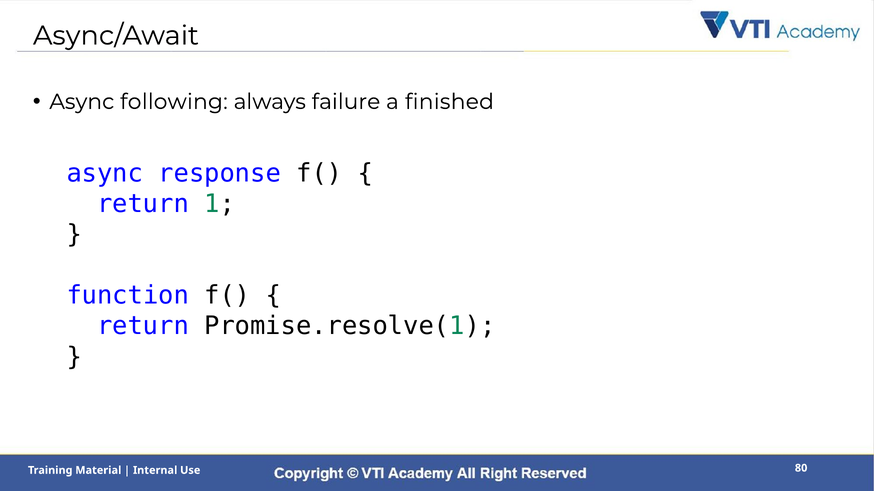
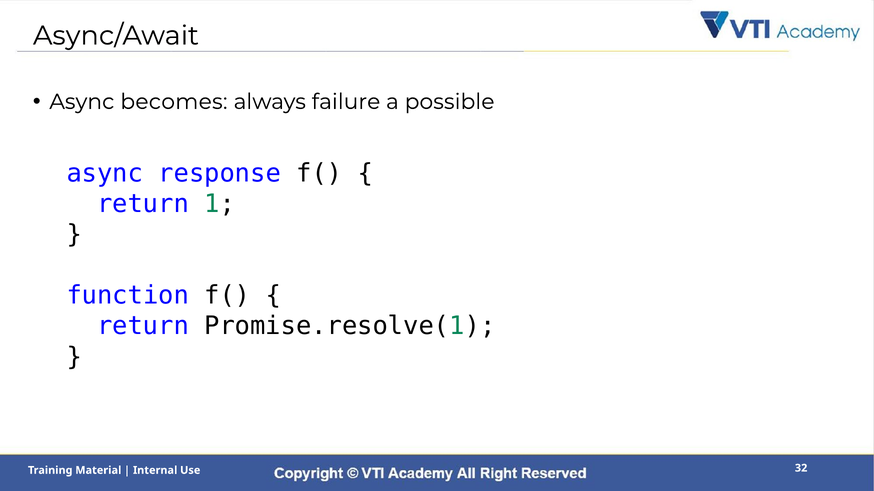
following: following -> becomes (174, 102)
finished: finished -> possible (450, 102)
80: 80 -> 32 (801, 469)
